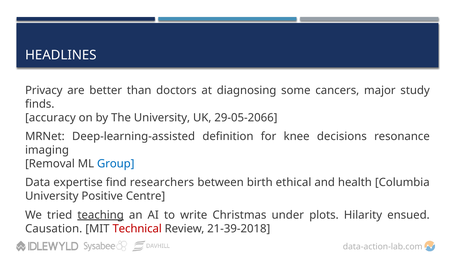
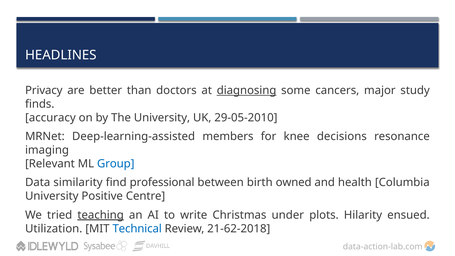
diagnosing underline: none -> present (247, 90)
29-05-2066: 29-05-2066 -> 29-05-2010 (246, 118)
definition: definition -> members (228, 136)
Removal: Removal -> Relevant (50, 164)
expertise: expertise -> similarity (78, 182)
researchers: researchers -> professional (162, 182)
ethical: ethical -> owned (294, 182)
Causation: Causation -> Utilization (54, 229)
Technical colour: red -> blue (137, 229)
21-39-2018: 21-39-2018 -> 21-62-2018 (239, 229)
